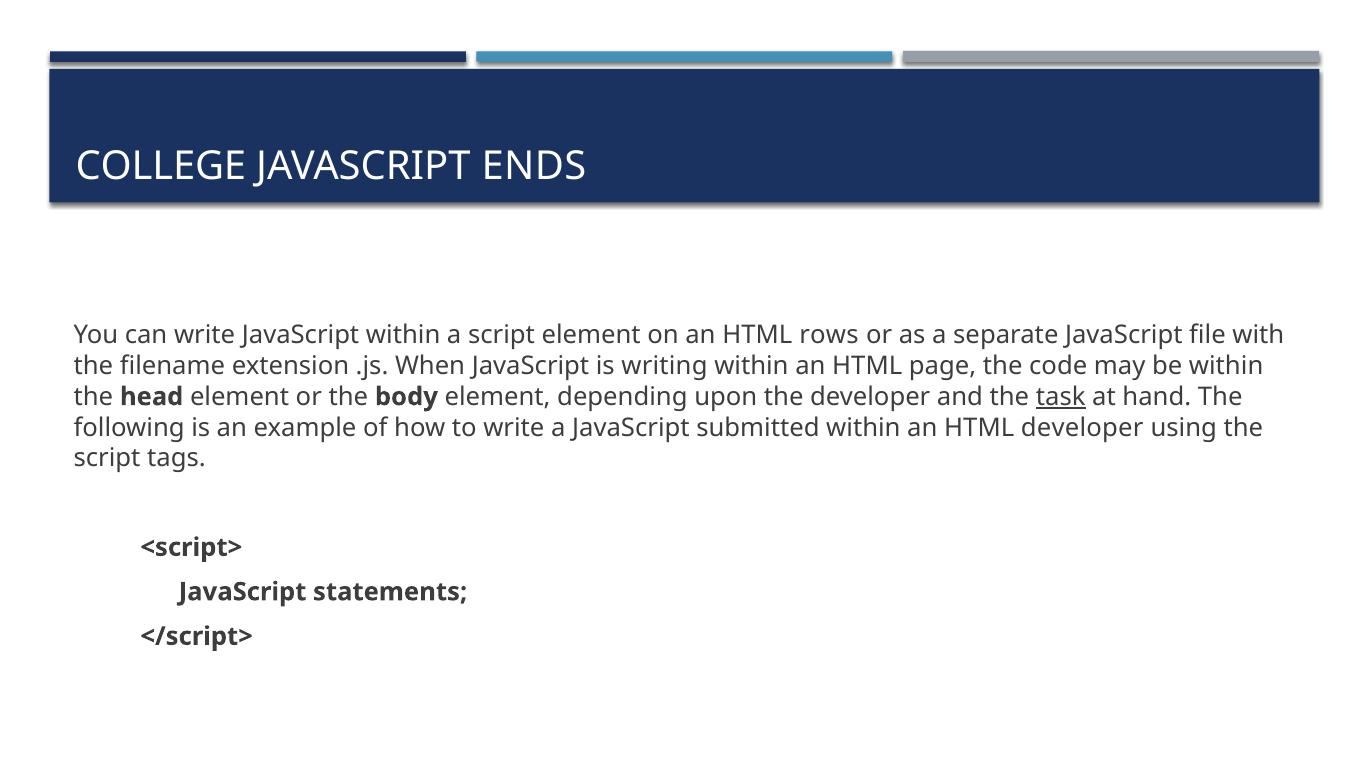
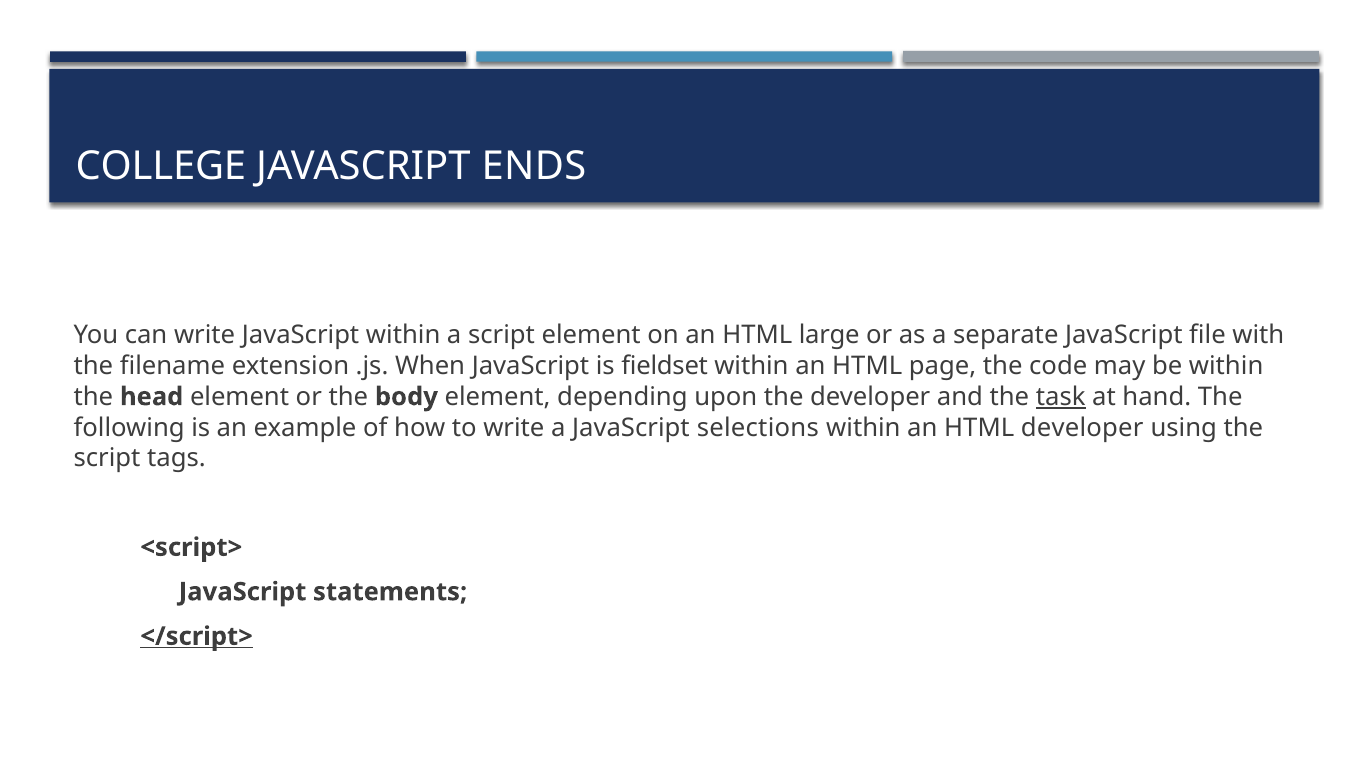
rows: rows -> large (829, 335)
writing: writing -> fieldset (665, 366)
submitted: submitted -> selections (758, 428)
</script> underline: none -> present (197, 636)
